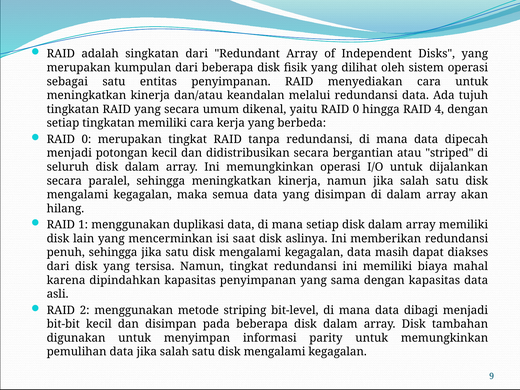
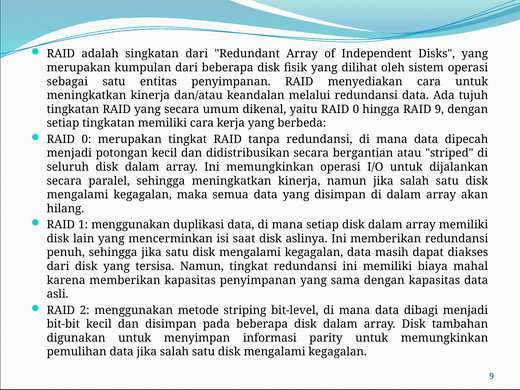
RAID 4: 4 -> 9 (439, 109)
karena dipindahkan: dipindahkan -> memberikan (125, 280)
